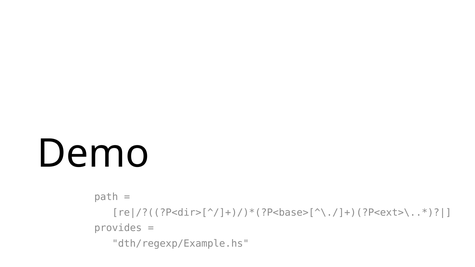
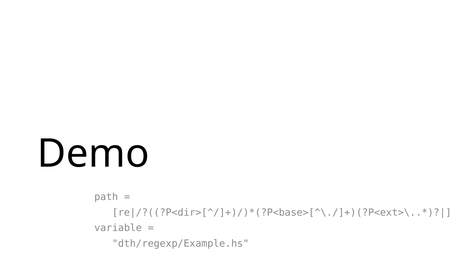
provides: provides -> variable (118, 228)
